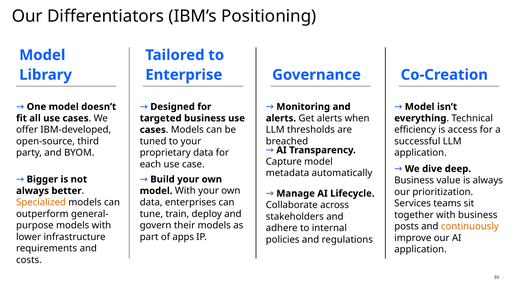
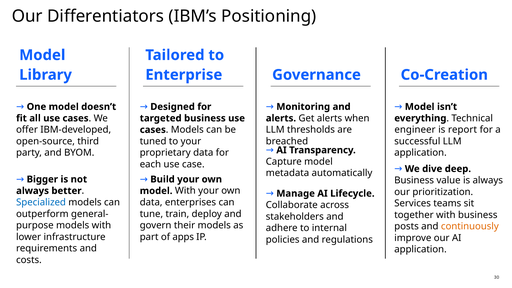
efficiency: efficiency -> engineer (415, 130)
access: access -> report (463, 130)
Specialized colour: orange -> blue (41, 202)
